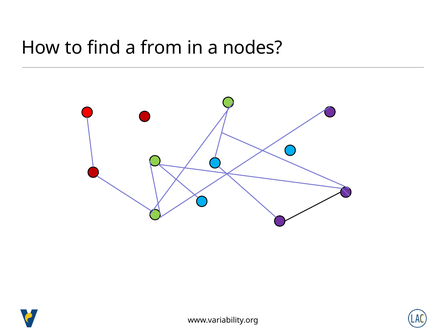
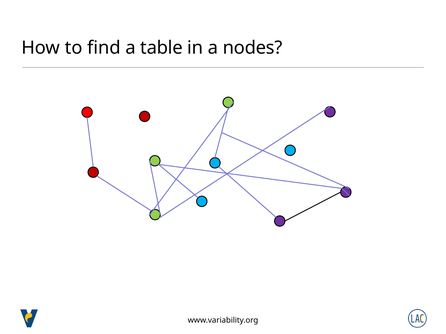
from: from -> table (162, 48)
